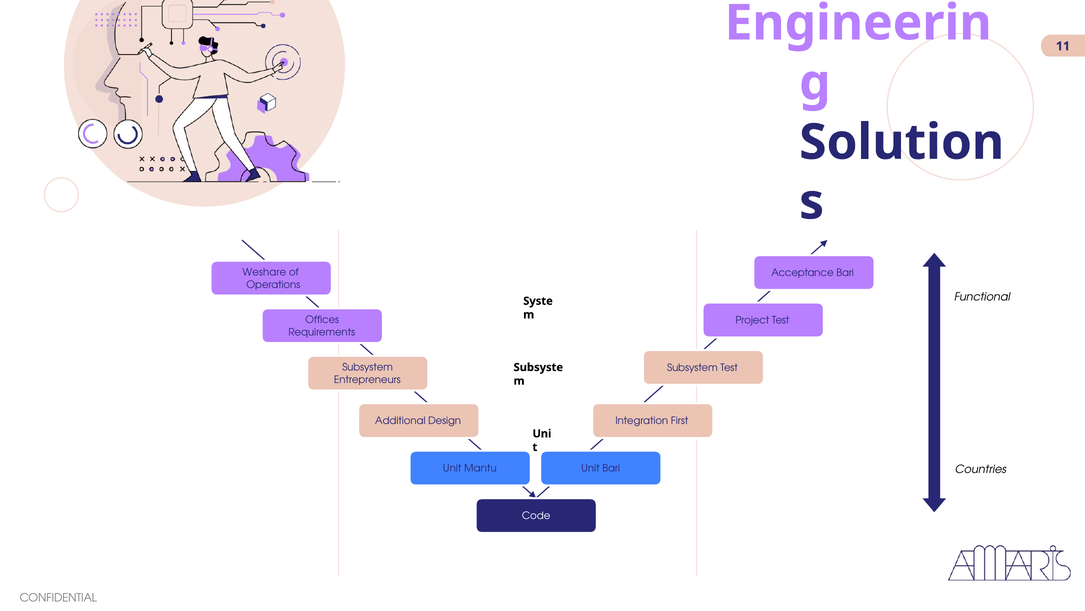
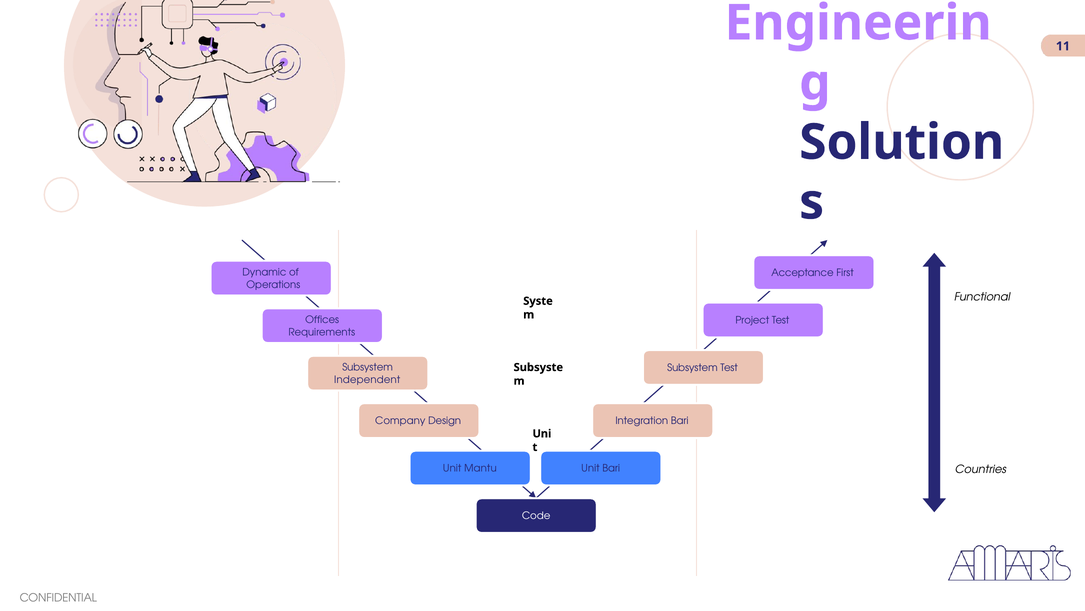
Weshare: Weshare -> Dynamic (264, 272)
Acceptance Bari: Bari -> First (845, 273)
Entrepreneurs: Entrepreneurs -> Independent (367, 379)
Additional: Additional -> Company (400, 421)
Integration First: First -> Bari (680, 421)
